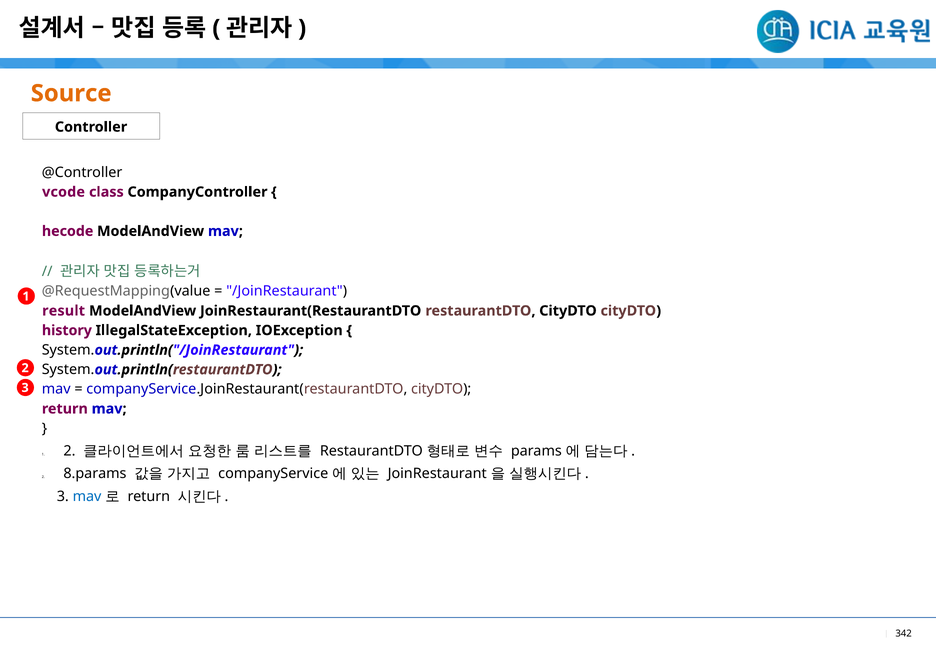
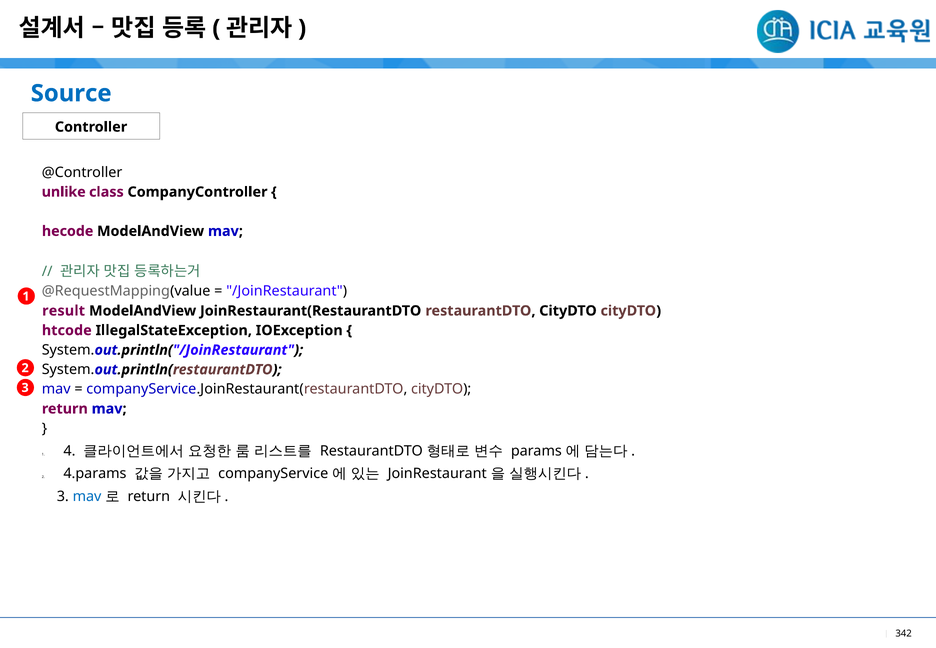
Source colour: orange -> blue (71, 93)
vcode: vcode -> unlike (64, 192)
history: history -> htcode (67, 330)
2: 2 -> 4 (69, 451)
8.params: 8.params -> 4.params (95, 474)
